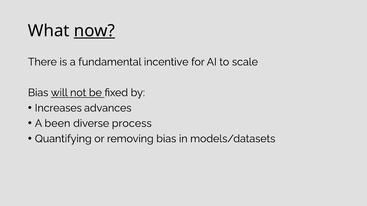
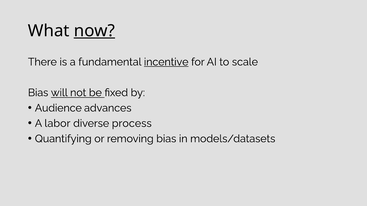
incentive underline: none -> present (166, 62)
Increases: Increases -> Audience (58, 108)
been: been -> labor (57, 124)
